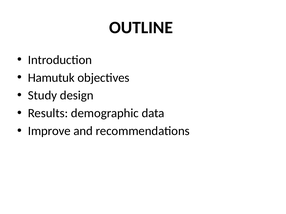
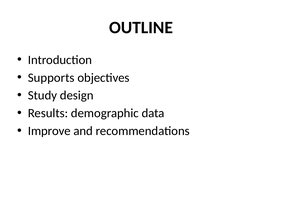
Hamutuk: Hamutuk -> Supports (51, 78)
